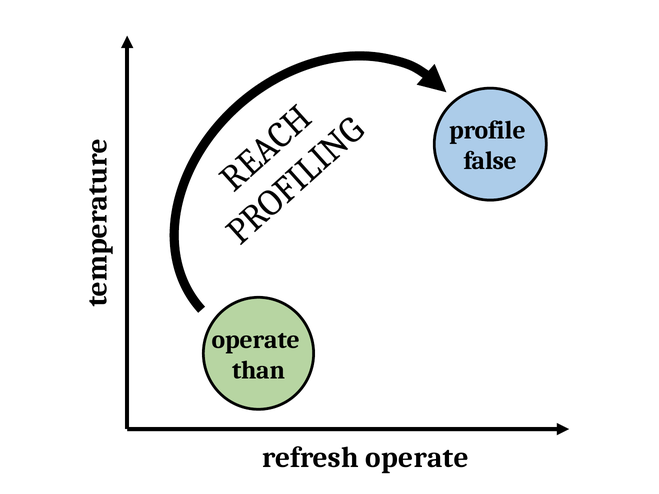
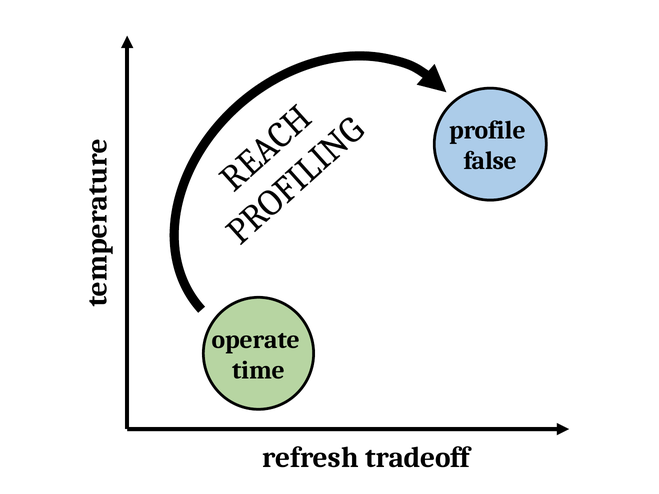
than: than -> time (259, 371)
refresh operate: operate -> tradeoff (417, 458)
